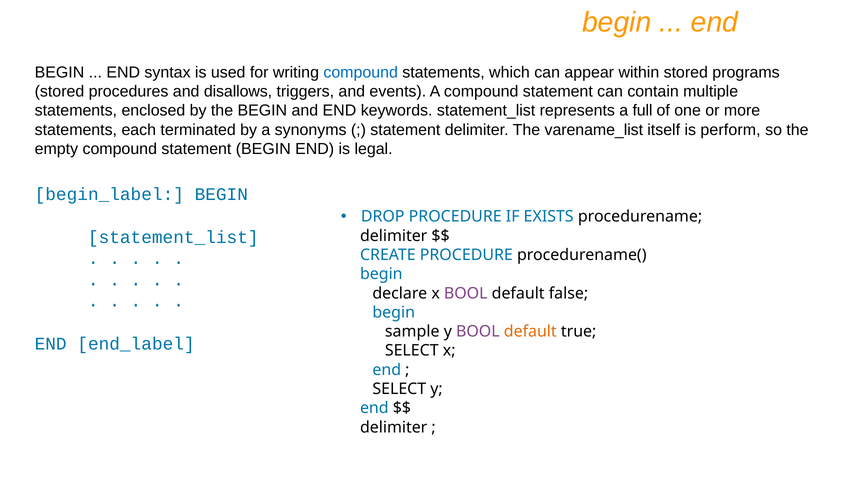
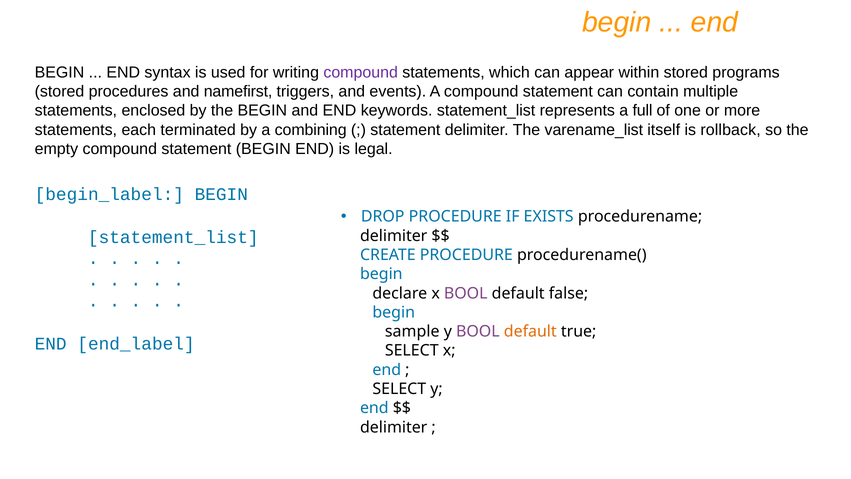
compound colour: blue -> purple (361, 72)
disallows: disallows -> namefirst (238, 91)
synonyms: synonyms -> combining (311, 130)
perform: perform -> rollback (731, 130)
